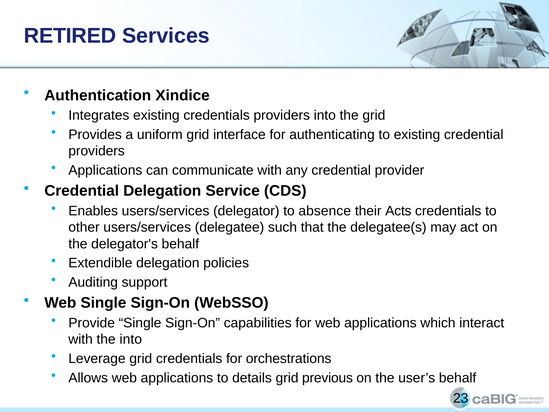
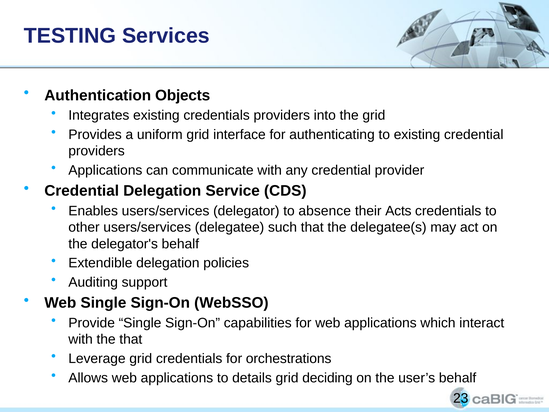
RETIRED: RETIRED -> TESTING (70, 36)
Xindice: Xindice -> Objects (183, 95)
the into: into -> that (131, 339)
previous: previous -> deciding (327, 378)
